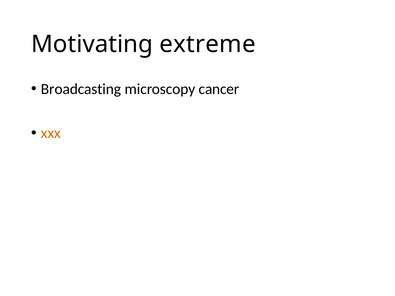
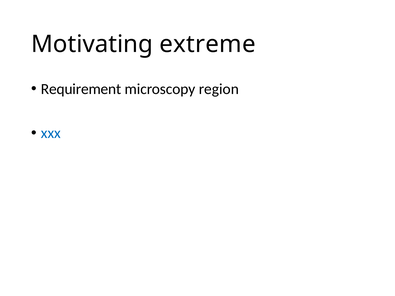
Broadcasting: Broadcasting -> Requirement (81, 89)
cancer: cancer -> region (219, 89)
xxx colour: orange -> blue (51, 133)
